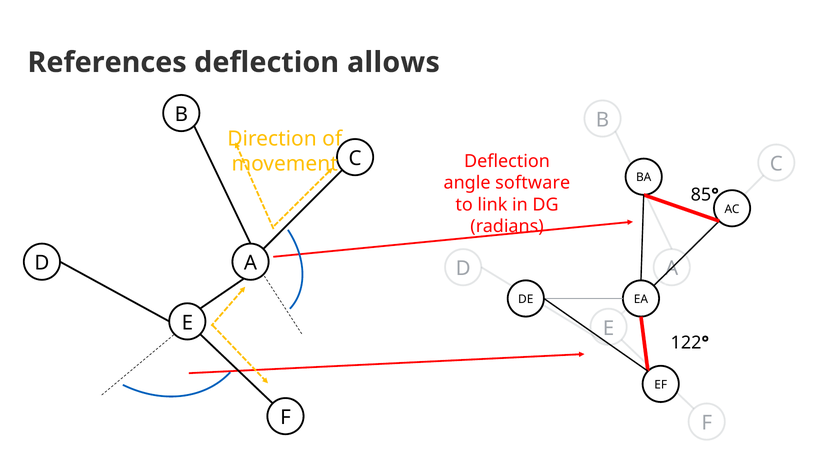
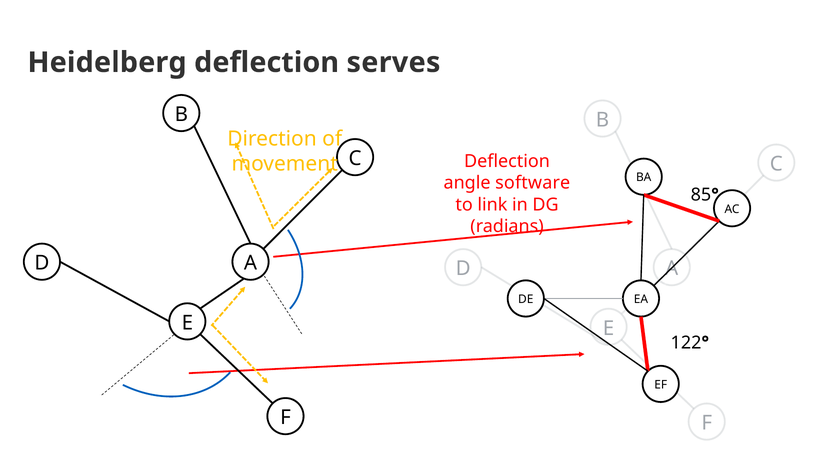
References: References -> Heidelberg (107, 62)
allows: allows -> serves (393, 62)
